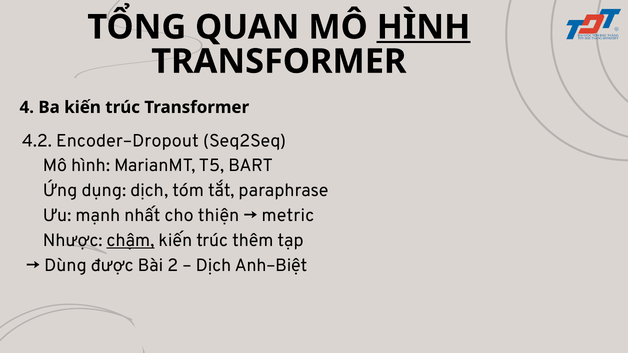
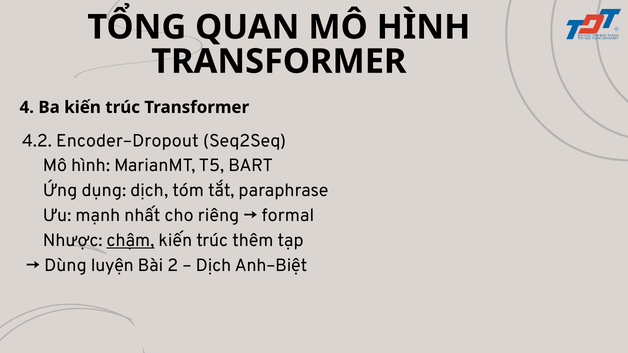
HÌNH underline: present -> none (424, 27)
thiện: thiện -> riêng (219, 216)
metric: metric -> formal (288, 216)
được: được -> luyện (112, 266)
